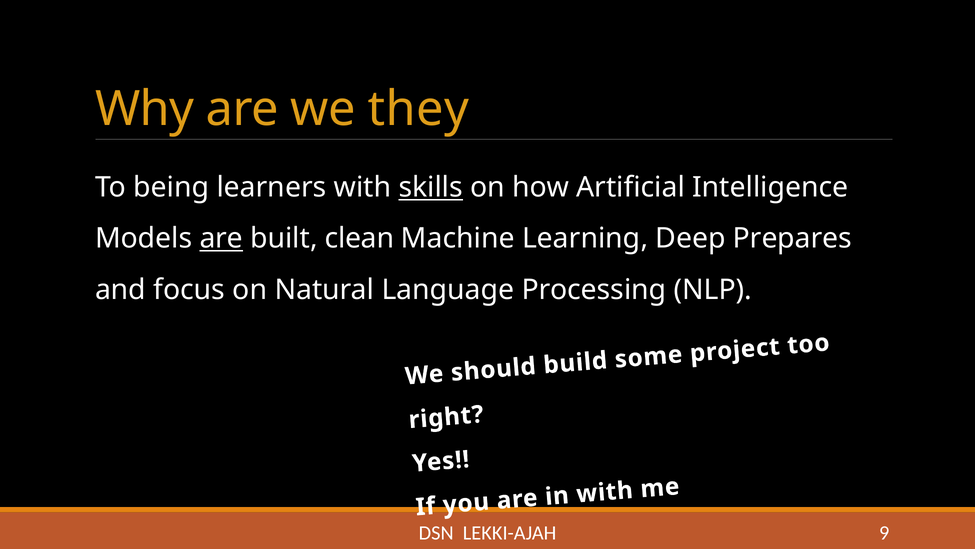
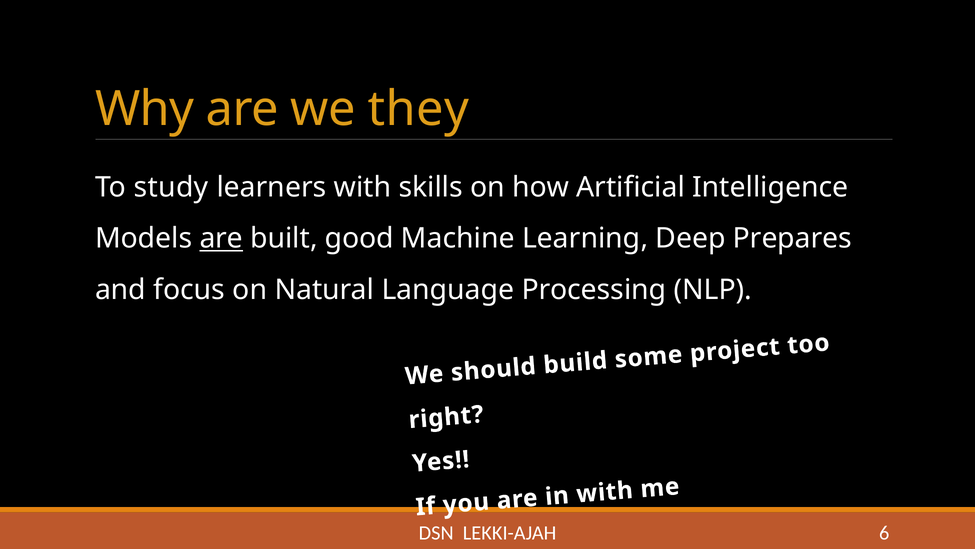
being: being -> study (171, 187)
skills underline: present -> none (431, 187)
clean: clean -> good (359, 238)
9: 9 -> 6 (884, 532)
